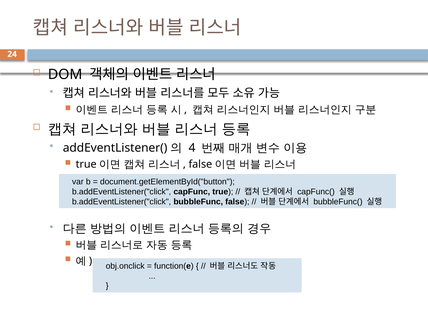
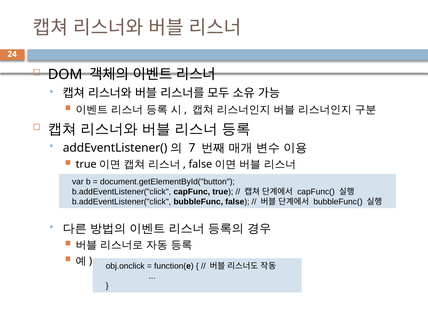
4: 4 -> 7 (192, 148)
